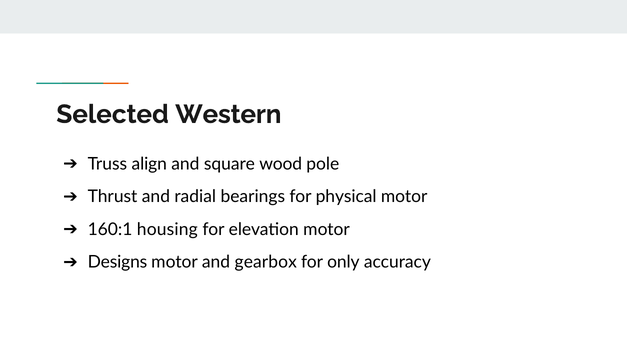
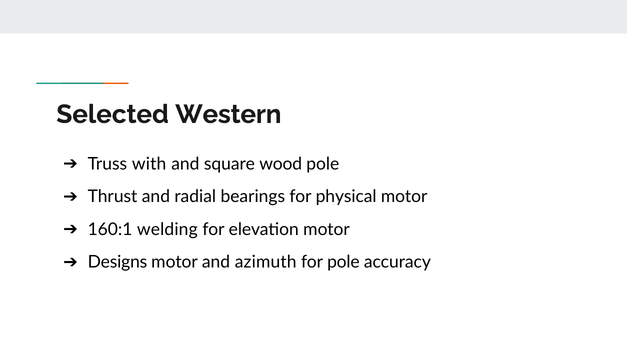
align: align -> with (149, 164)
housing: housing -> welding (167, 229)
gearbox: gearbox -> azimuth (266, 262)
for only: only -> pole (343, 262)
